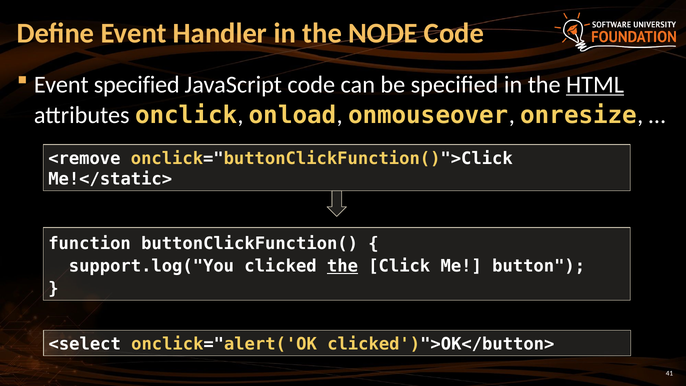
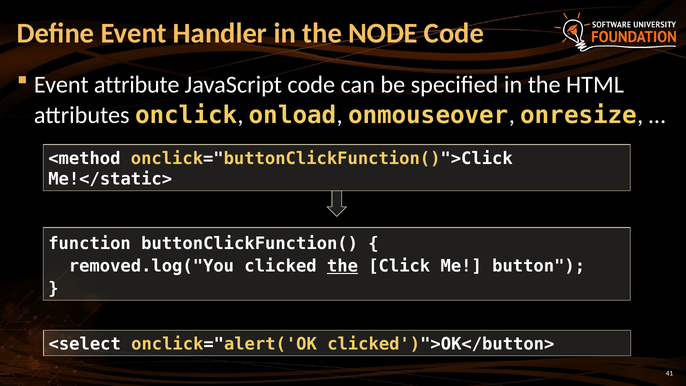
Event specified: specified -> attribute (137, 85)
HTML underline: present -> none (595, 85)
<remove: <remove -> <method (84, 159)
support.log("You: support.log("You -> removed.log("You (151, 266)
